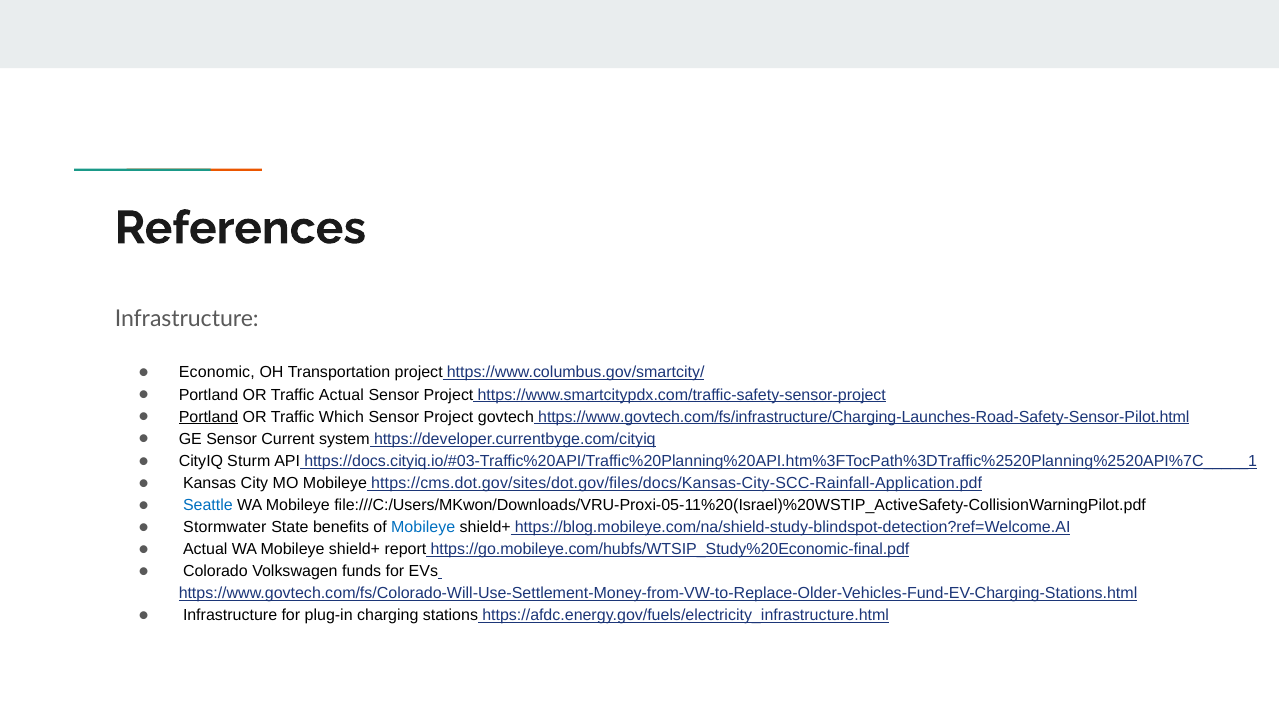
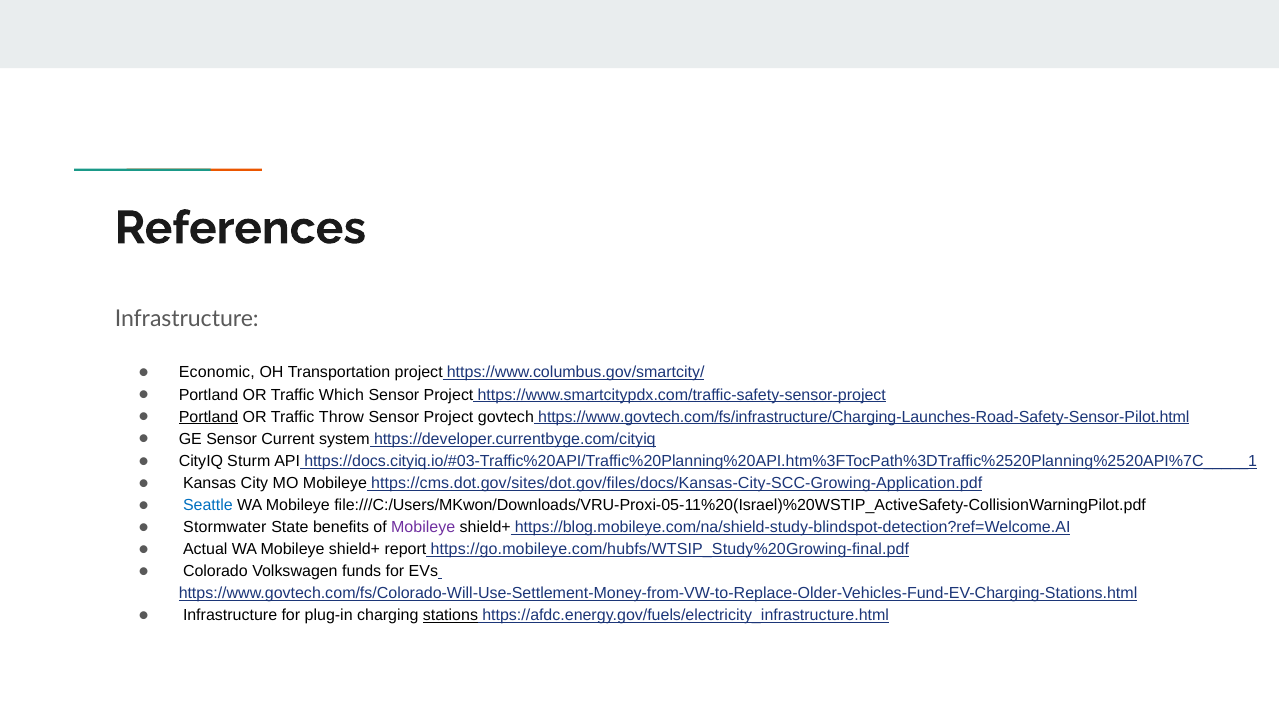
Traffic Actual: Actual -> Which (341, 395)
Which: Which -> Throw (341, 417)
https://cms.dot.gov/sites/dot.gov/files/docs/Kansas-City-SCC-Rainfall-Application.pdf: https://cms.dot.gov/sites/dot.gov/files/docs/Kansas-City-SCC-Rainfall-Application.pdf -> https://cms.dot.gov/sites/dot.gov/files/docs/Kansas-City-SCC-Growing-Application.pdf (677, 483)
Mobileye colour: blue -> purple (423, 528)
https://go.mobileye.com/hubfs/WTSIP_Study%20Economic-final.pdf: https://go.mobileye.com/hubfs/WTSIP_Study%20Economic-final.pdf -> https://go.mobileye.com/hubfs/WTSIP_Study%20Growing-final.pdf (670, 550)
stations underline: none -> present (450, 616)
